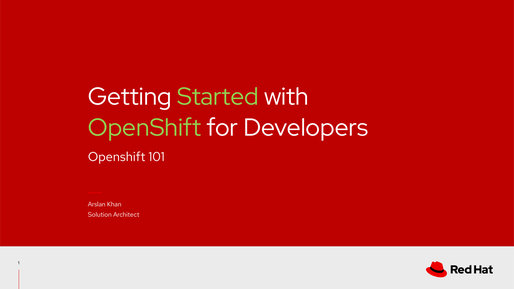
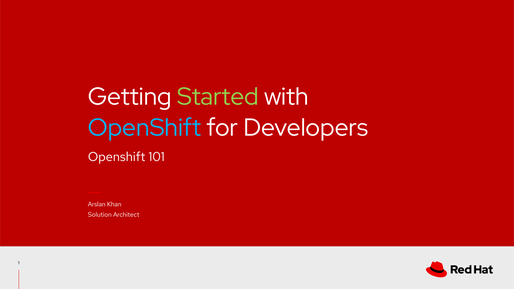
OpenShift colour: light green -> light blue (145, 128)
